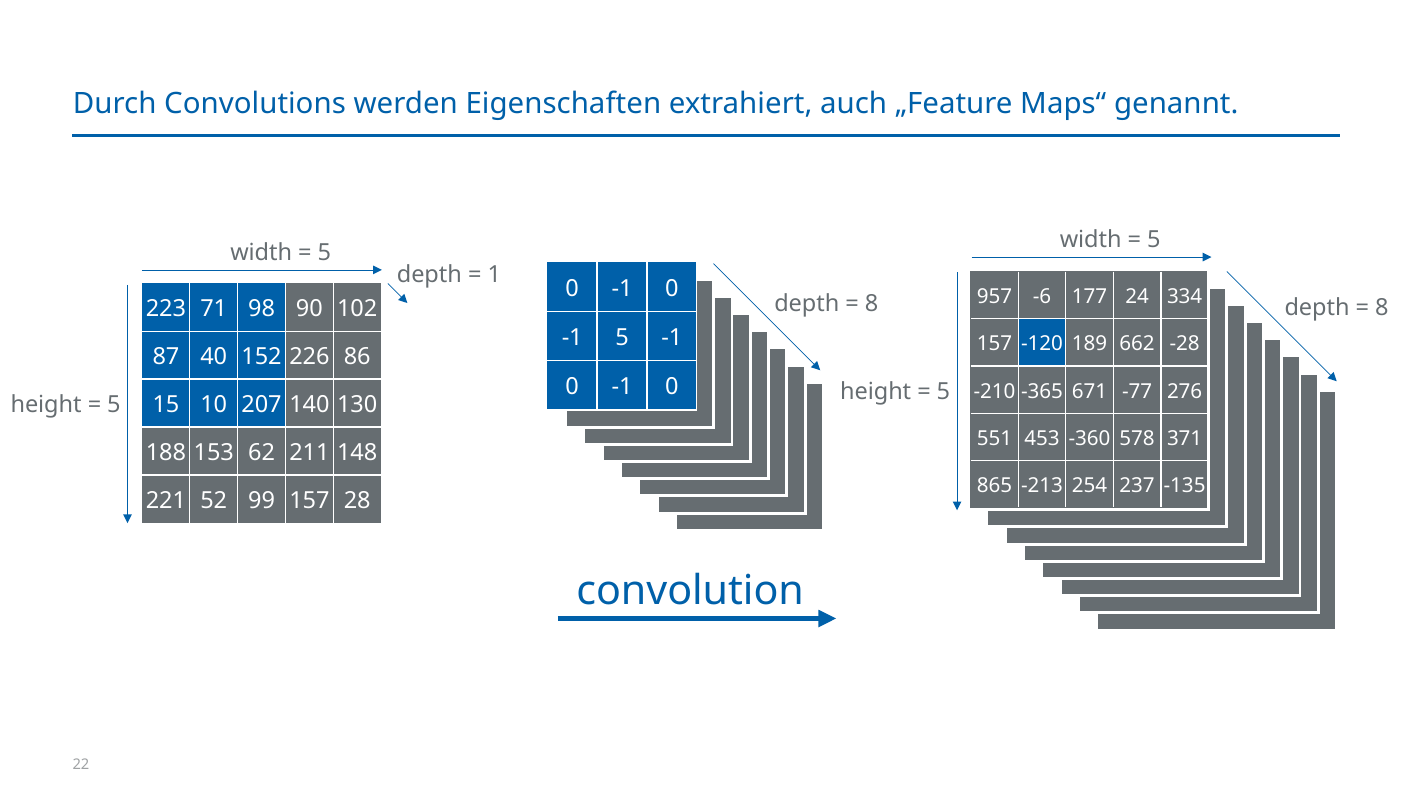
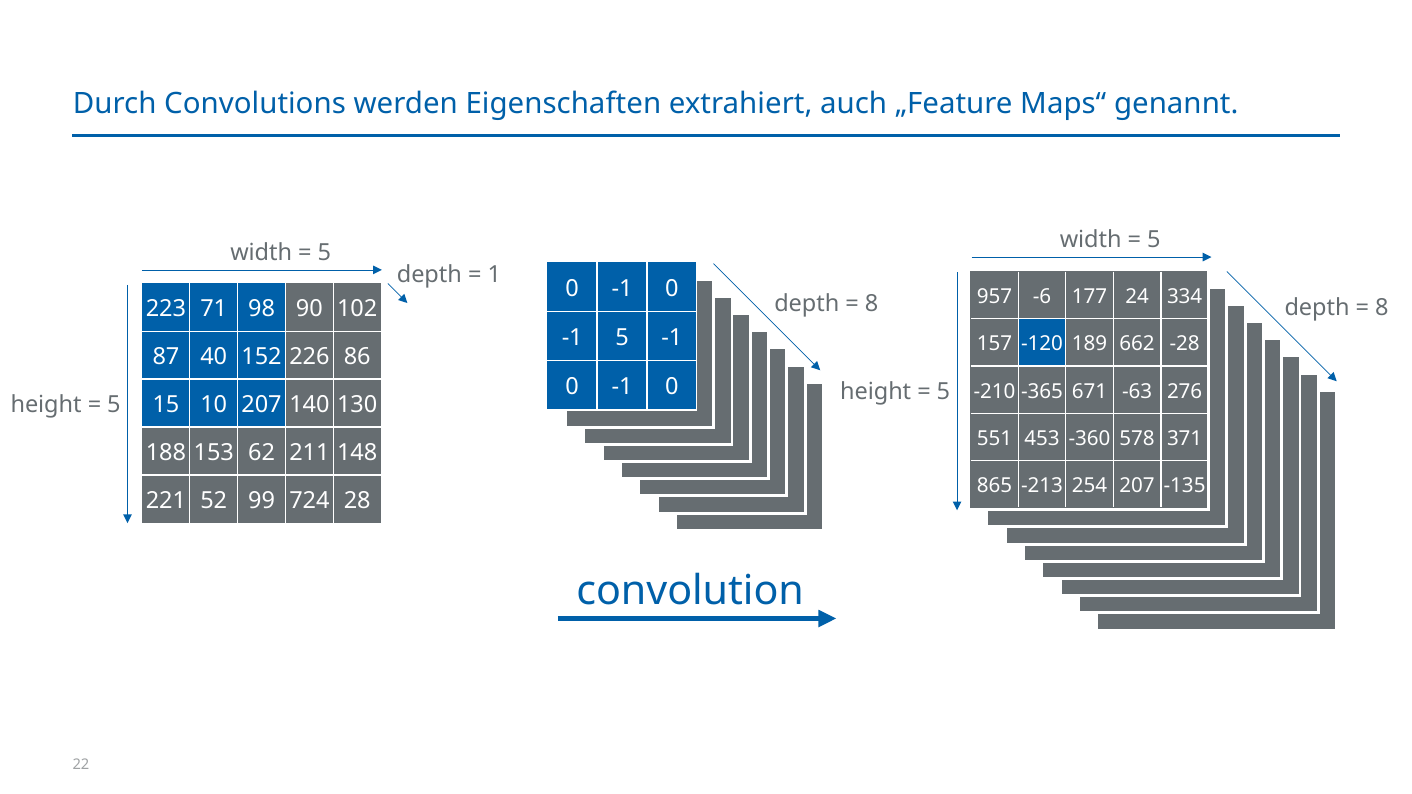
-77: -77 -> -63 (1137, 392)
254 237: 237 -> 207 (1137, 486)
99 157: 157 -> 724 (309, 501)
